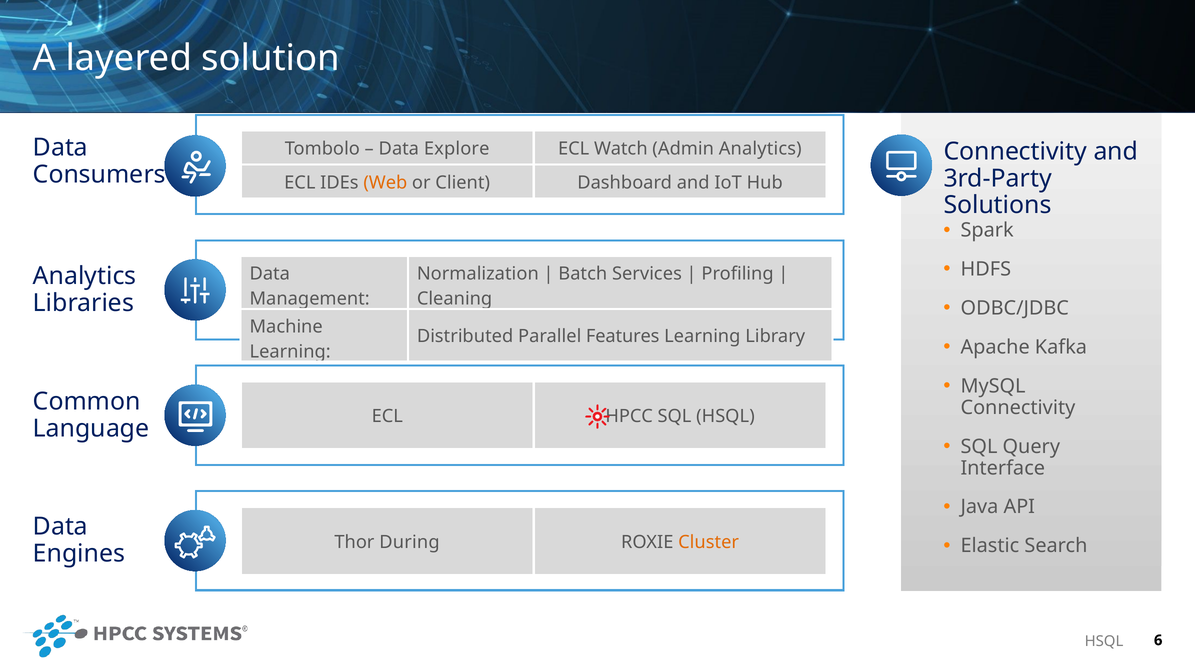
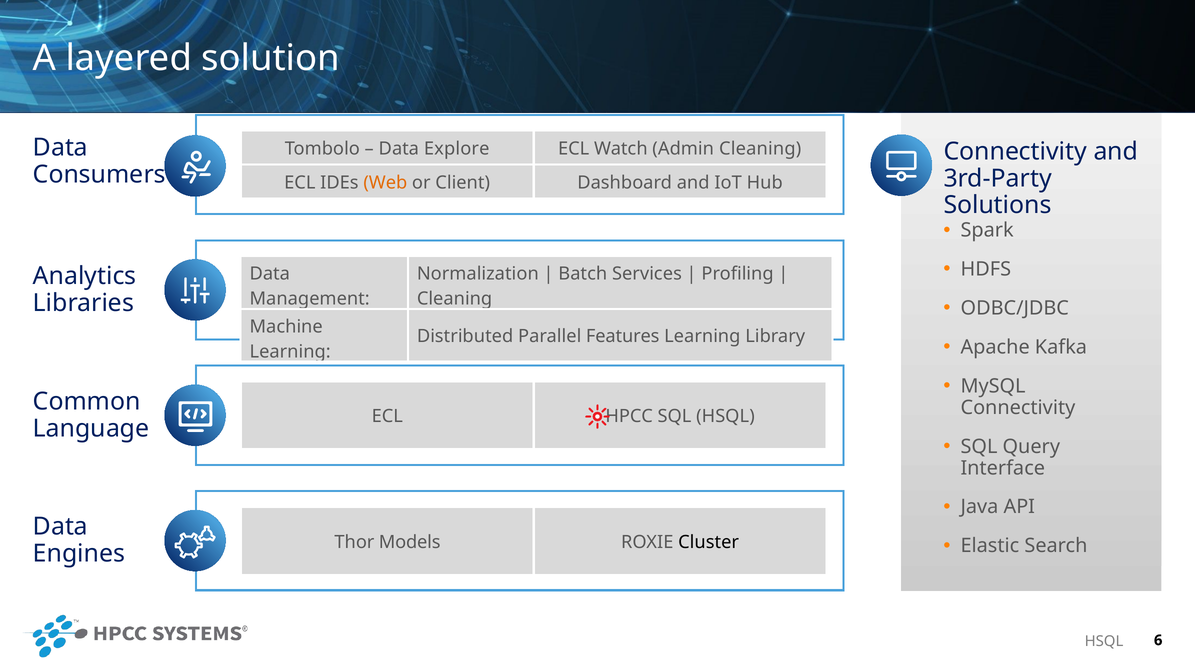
Admin Analytics: Analytics -> Cleaning (760, 149)
During: During -> Models (410, 542)
Cluster colour: orange -> black (709, 542)
